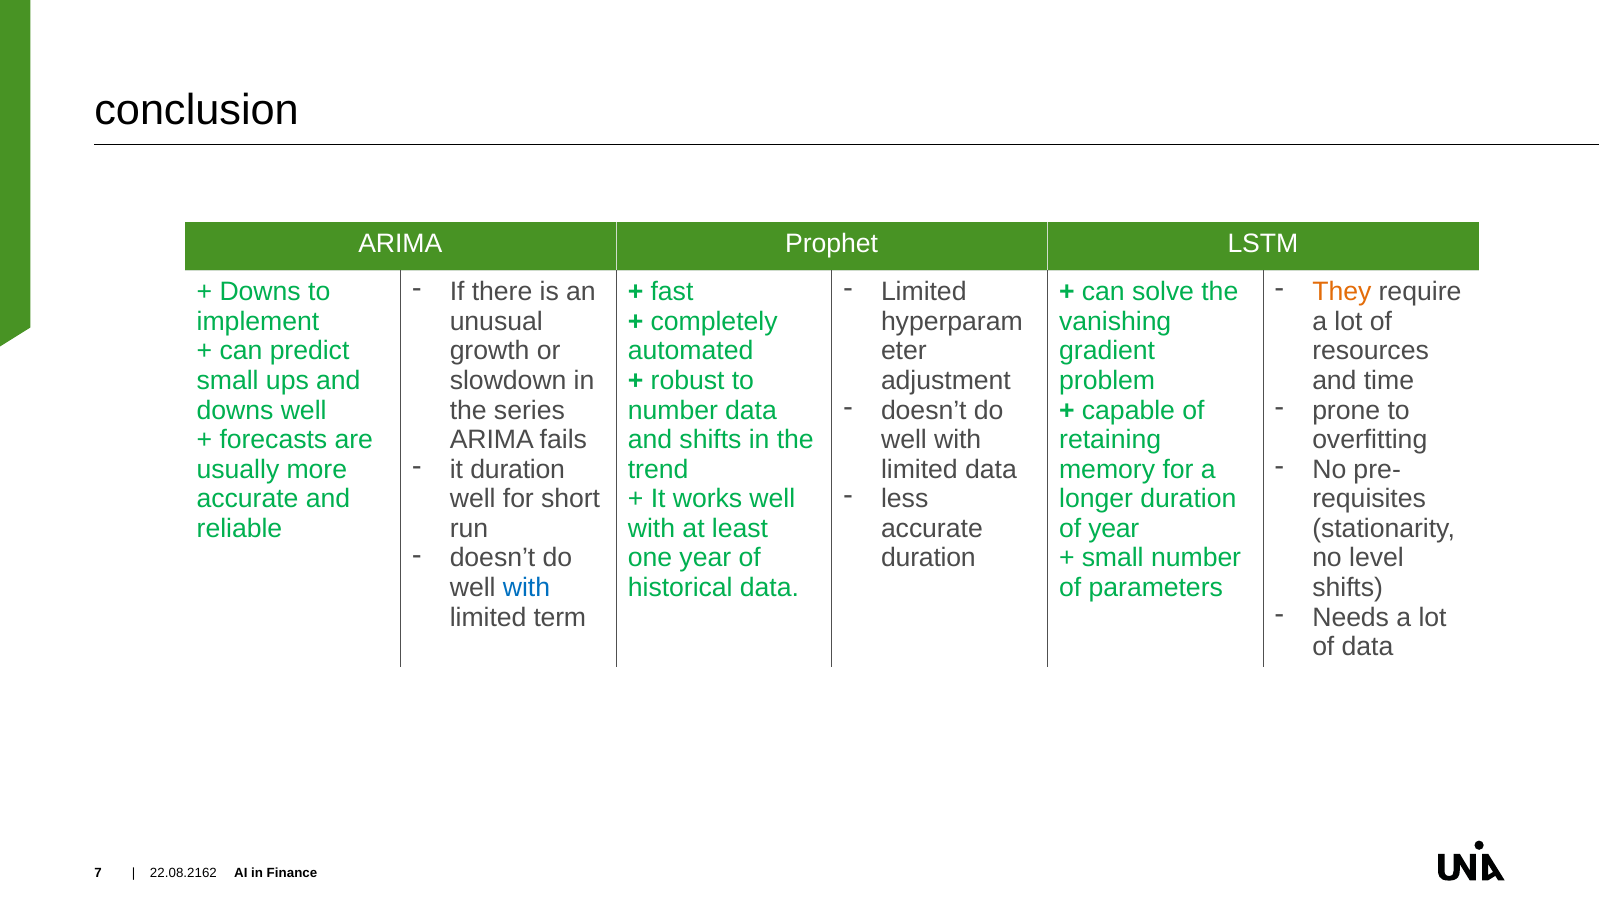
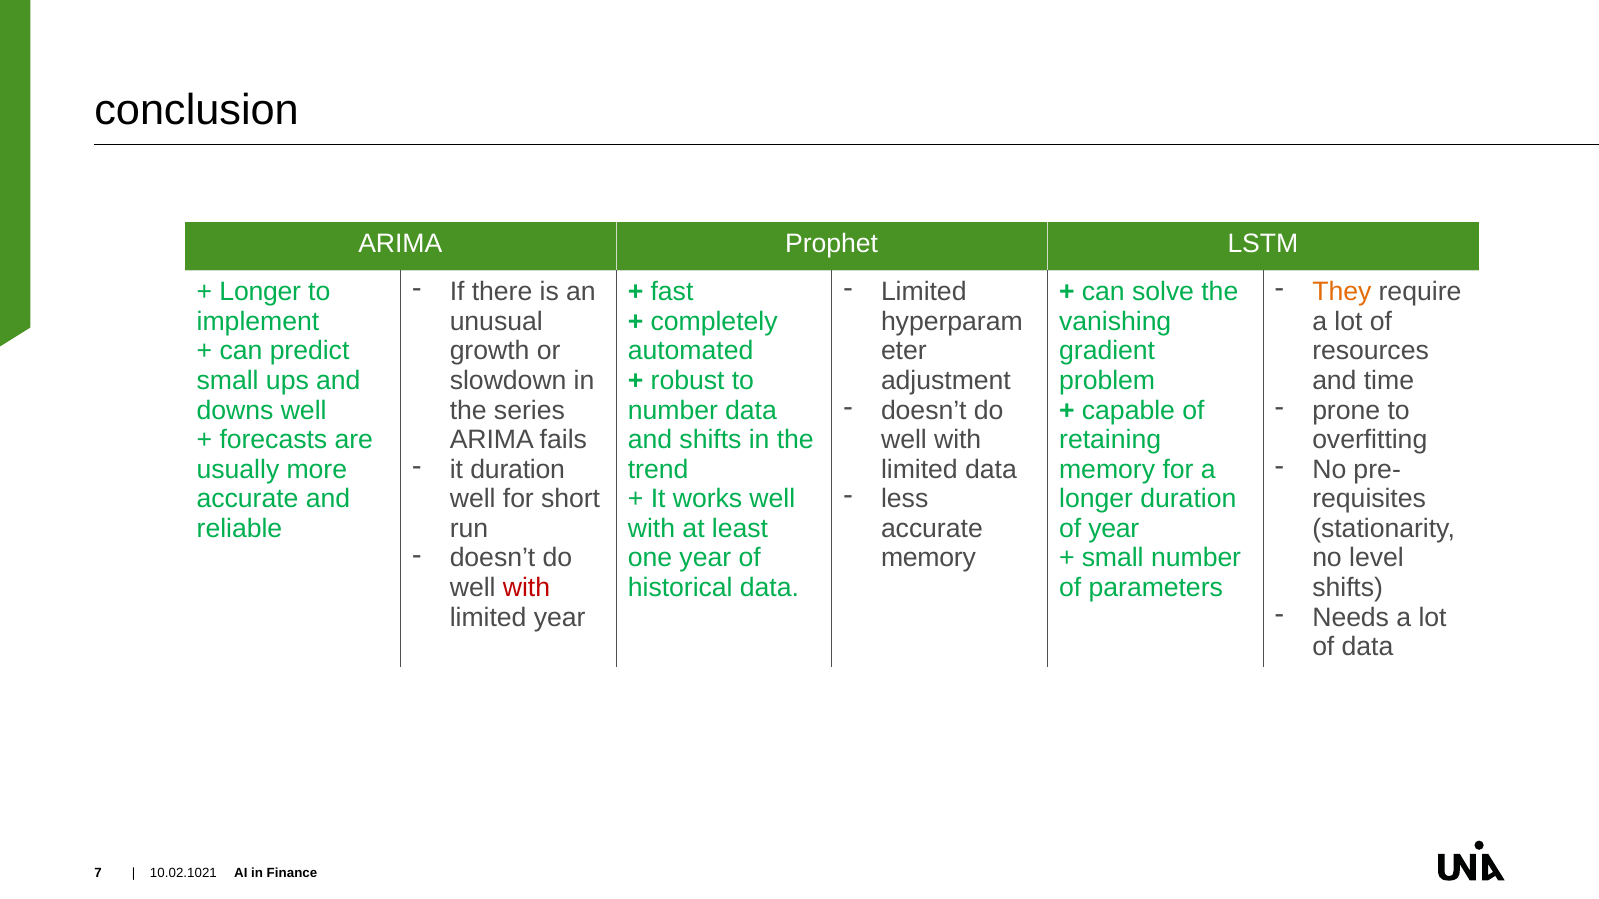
Downs: Downs -> Longer (260, 292)
duration: duration -> memory (928, 558)
with colour: blue -> red (526, 588)
limited term: term -> year (560, 618)
22.08.2162: 22.08.2162 -> 10.02.1021 (183, 874)
